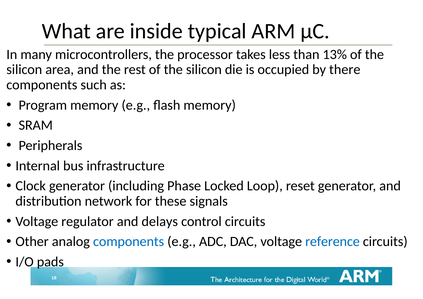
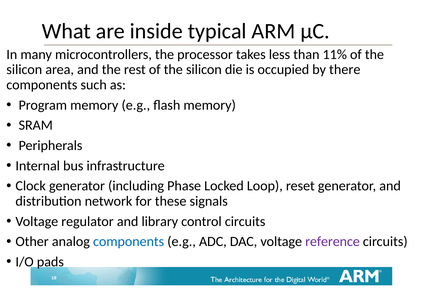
13%: 13% -> 11% (335, 54)
delays: delays -> library (160, 221)
reference colour: blue -> purple (332, 242)
